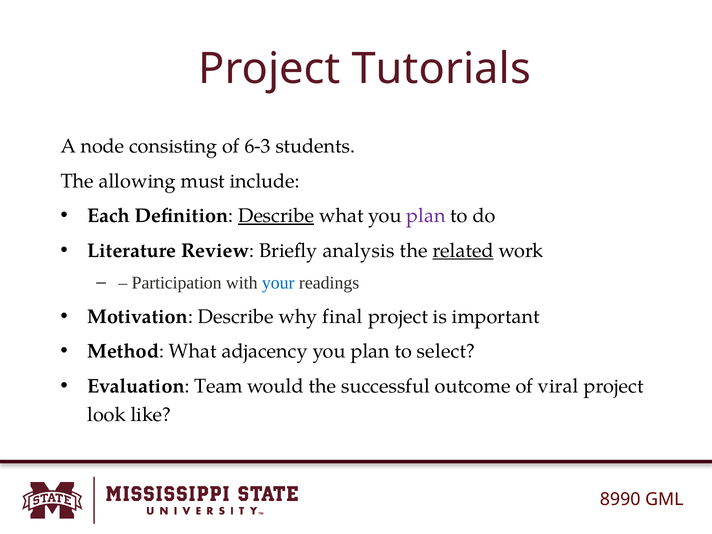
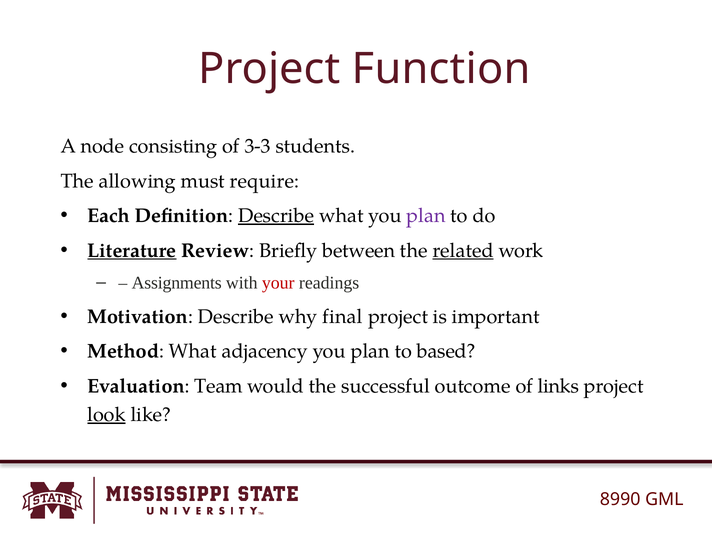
Tutorials: Tutorials -> Function (441, 69)
6-3: 6-3 -> 3-3 (258, 146)
include: include -> require (265, 181)
Literature underline: none -> present (132, 251)
analysis: analysis -> between (359, 251)
Participation: Participation -> Assignments (177, 283)
your colour: blue -> red (278, 283)
select: select -> based (446, 351)
viral: viral -> links (558, 386)
look underline: none -> present (106, 415)
